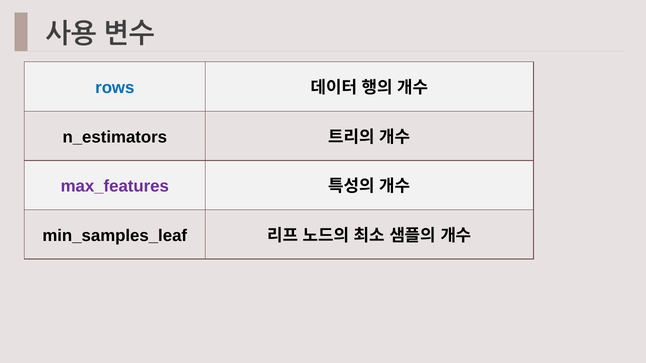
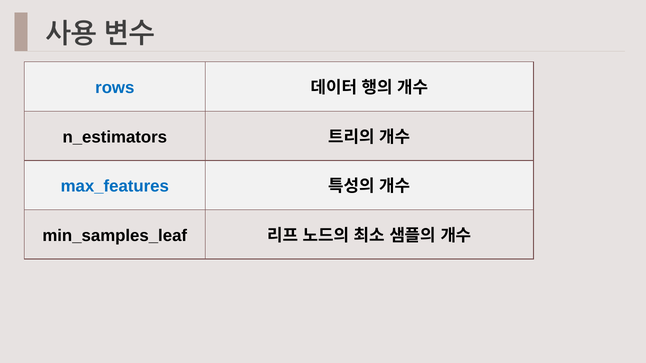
max_features colour: purple -> blue (115, 186)
